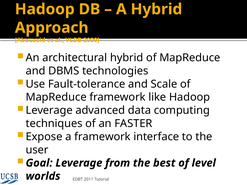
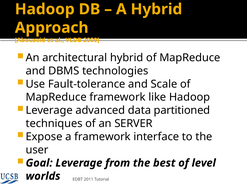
computing: computing -> partitioned (182, 110)
FASTER: FASTER -> SERVER (133, 124)
